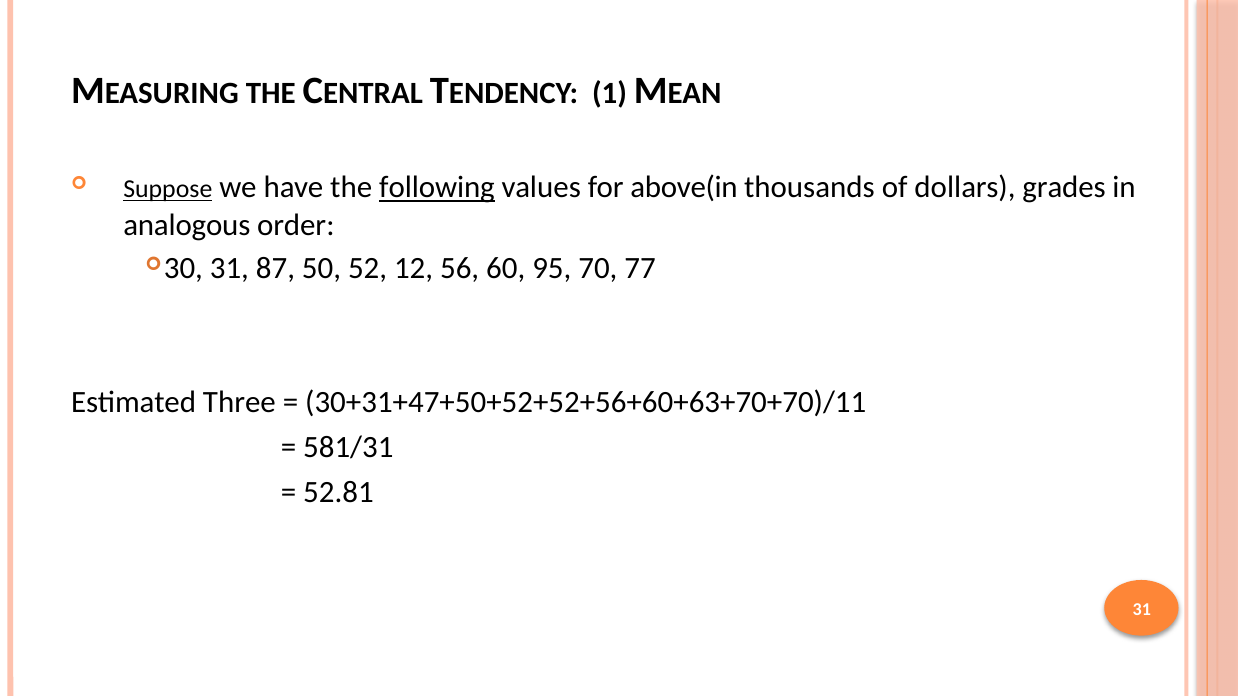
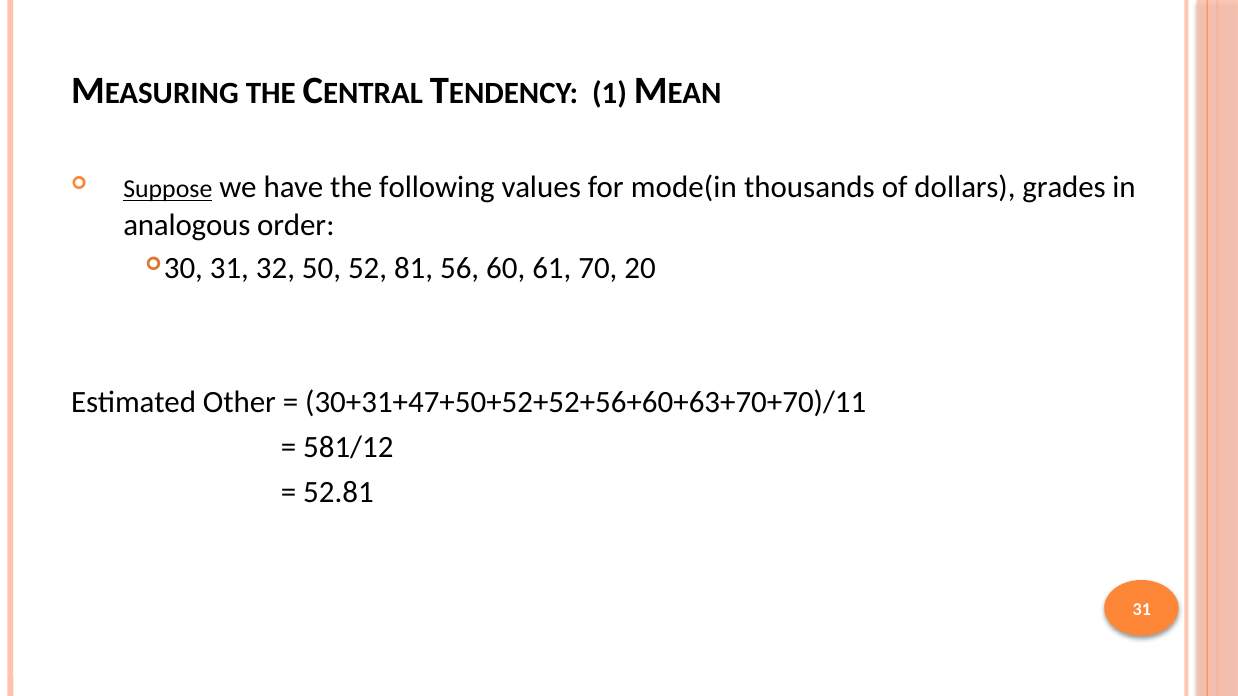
following underline: present -> none (437, 188)
above(in: above(in -> mode(in (684, 188)
87: 87 -> 32 (275, 268)
12: 12 -> 81 (414, 268)
95: 95 -> 61 (552, 268)
77: 77 -> 20 (640, 268)
Three: Three -> Other (239, 403)
581/31: 581/31 -> 581/12 (348, 448)
